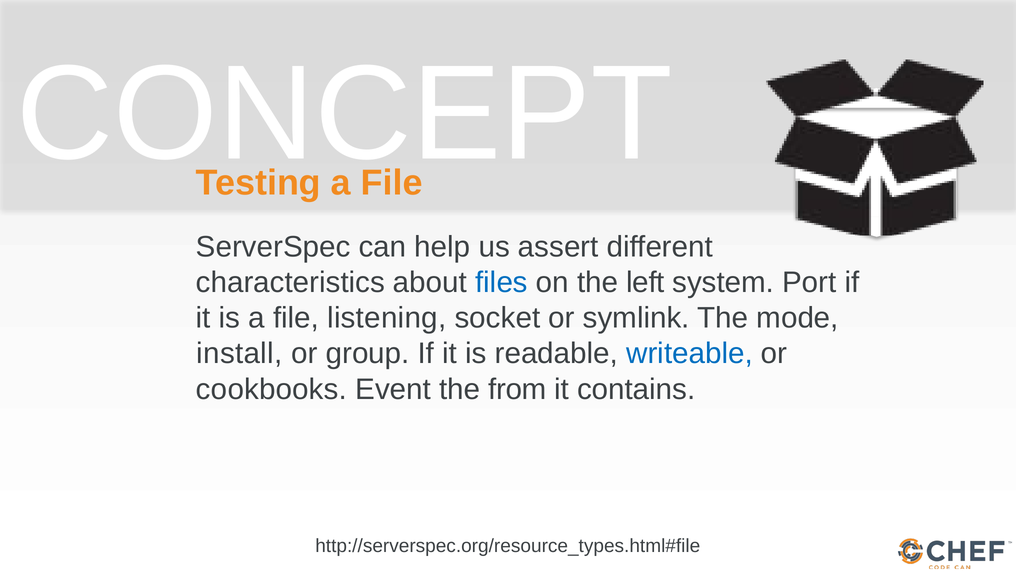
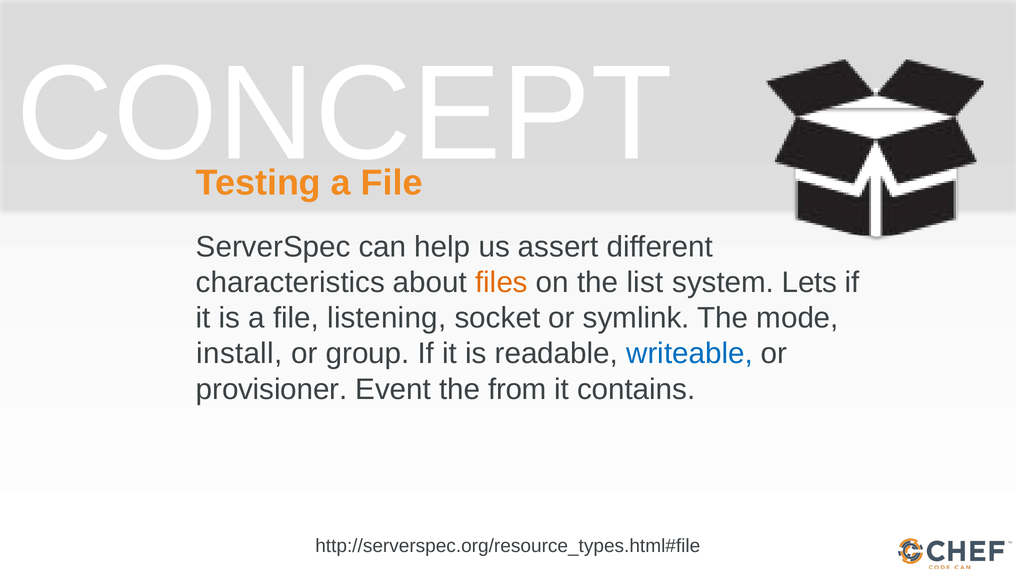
files colour: blue -> orange (501, 282)
left: left -> list (645, 282)
Port: Port -> Lets (810, 282)
cookbooks: cookbooks -> provisioner (272, 389)
